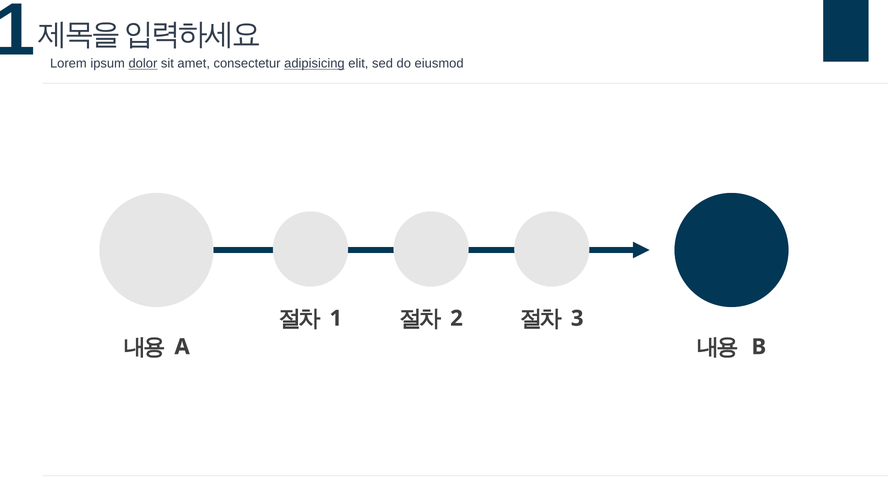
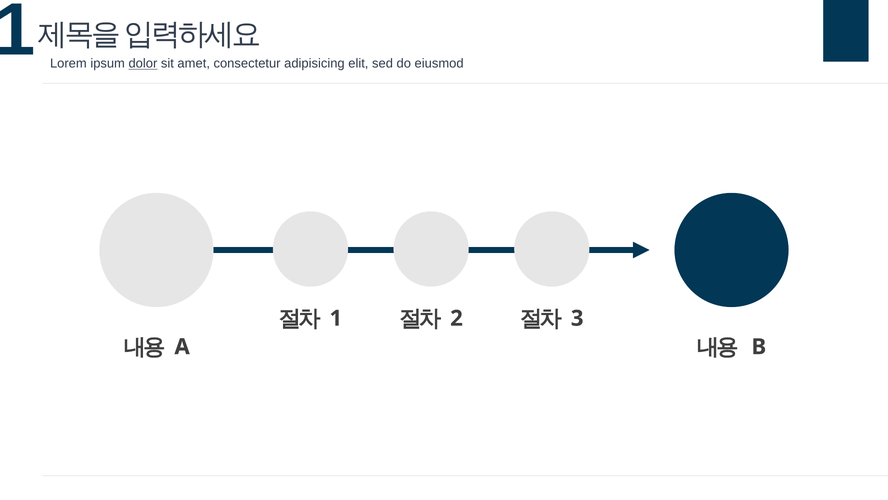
adipisicing underline: present -> none (314, 64)
